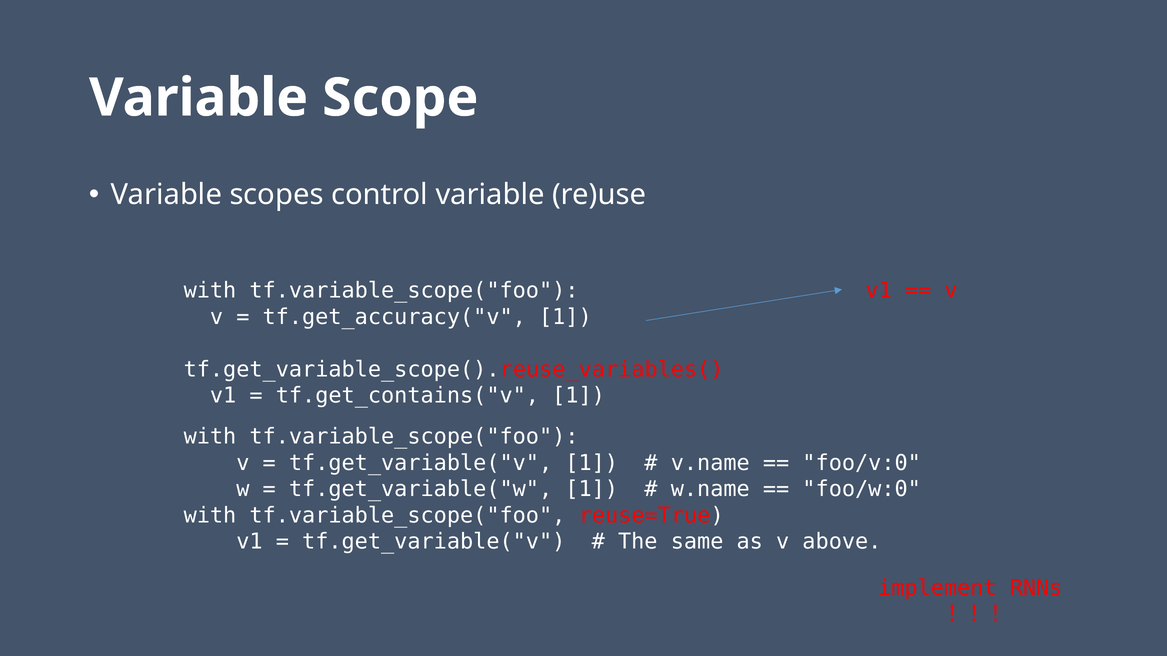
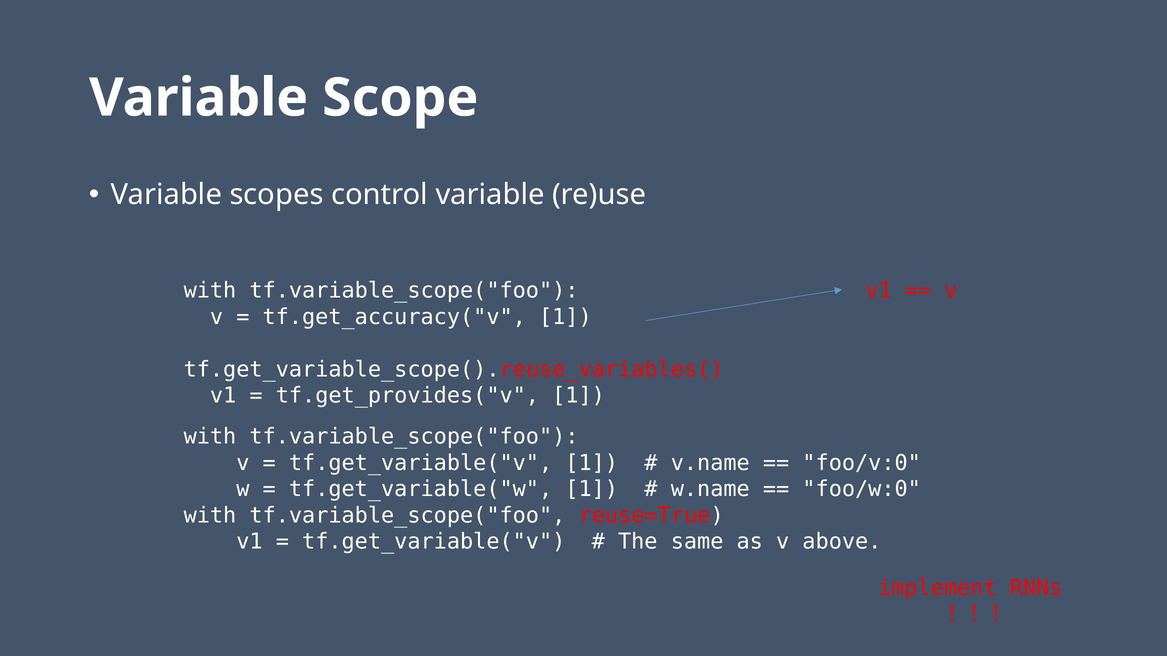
tf.get_contains("v: tf.get_contains("v -> tf.get_provides("v (407, 396)
